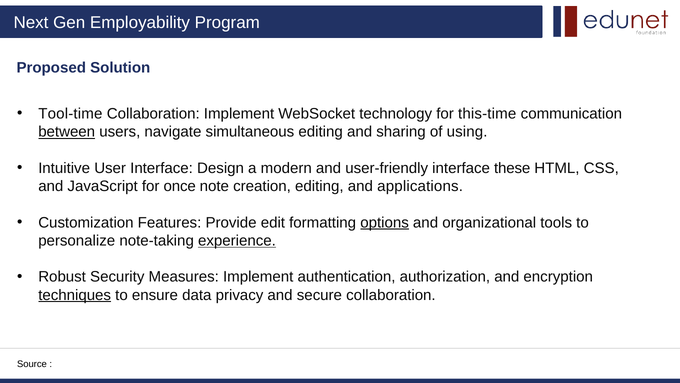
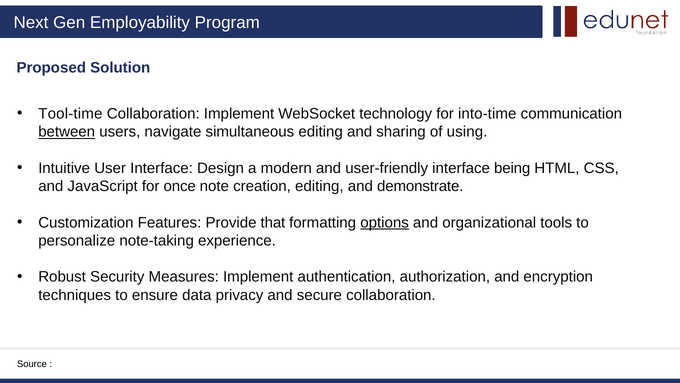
this-time: this-time -> into-time (487, 114)
these: these -> being (512, 168)
applications: applications -> demonstrate (420, 186)
edit: edit -> that (273, 222)
experience underline: present -> none (237, 240)
techniques underline: present -> none (75, 295)
